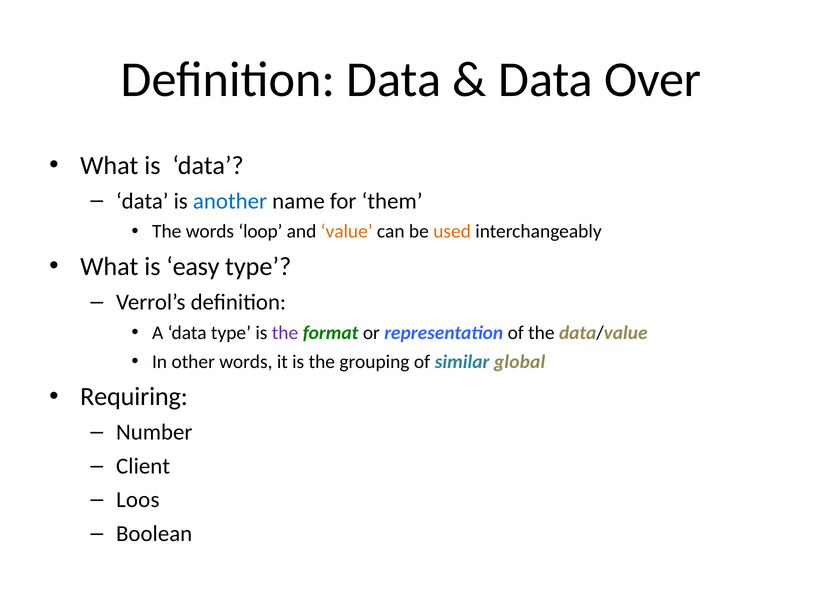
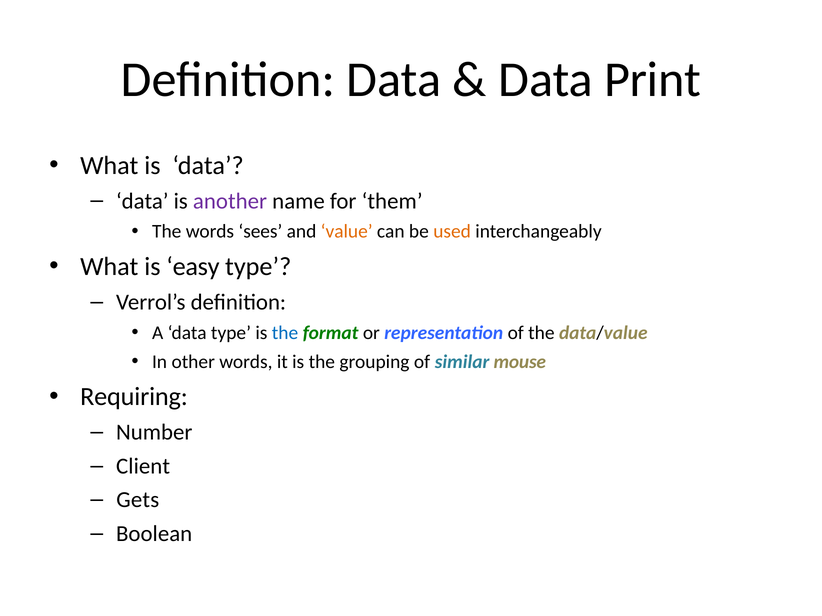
Over: Over -> Print (653, 80)
another colour: blue -> purple (230, 201)
loop: loop -> sees (260, 232)
the colour: purple -> blue (285, 333)
global: global -> mouse (520, 362)
Loos: Loos -> Gets (138, 500)
